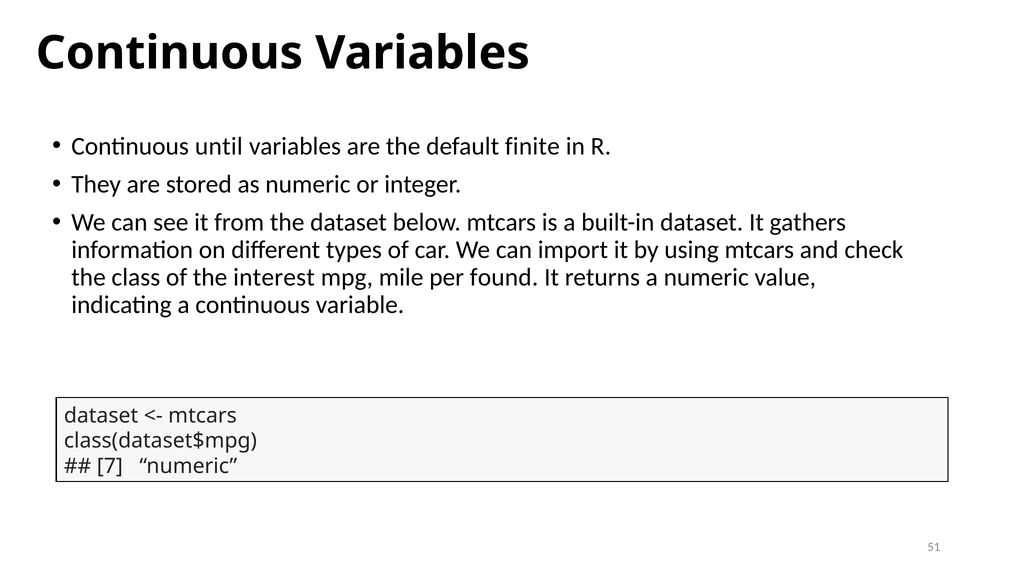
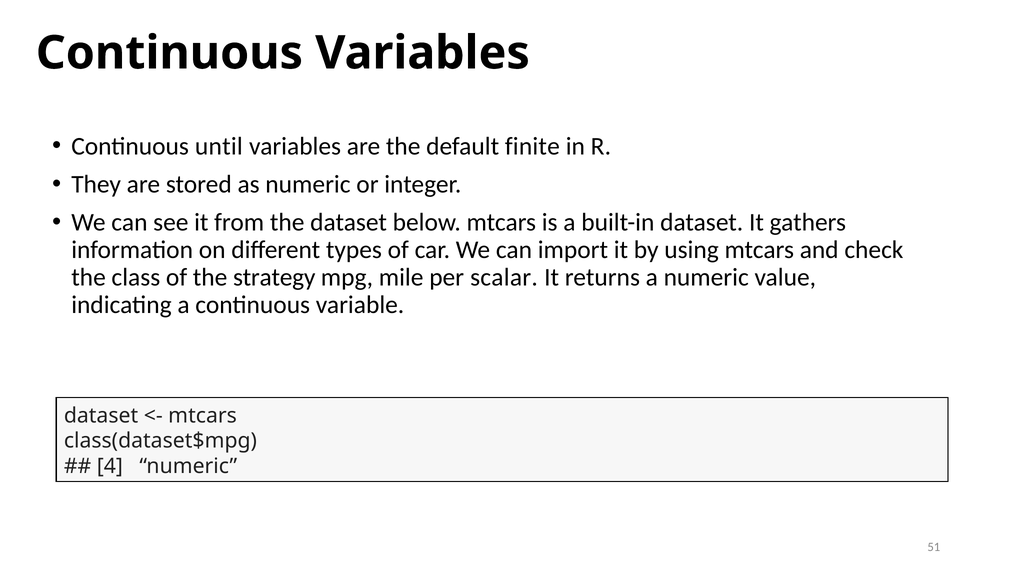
interest: interest -> strategy (274, 277)
found: found -> scalar (504, 277)
7: 7 -> 4 (110, 466)
